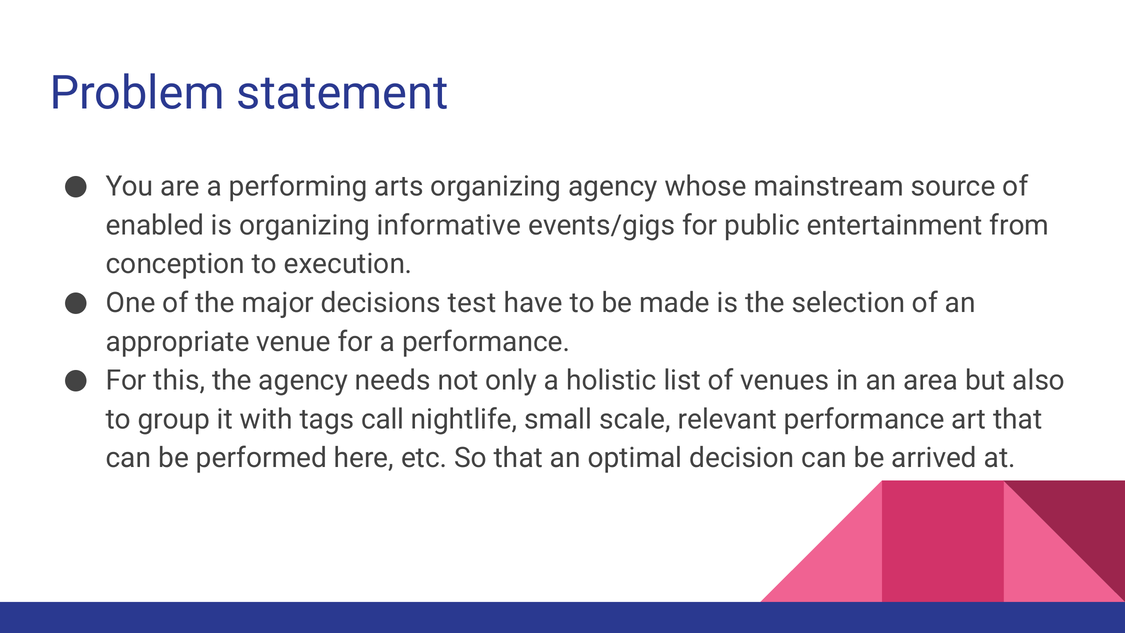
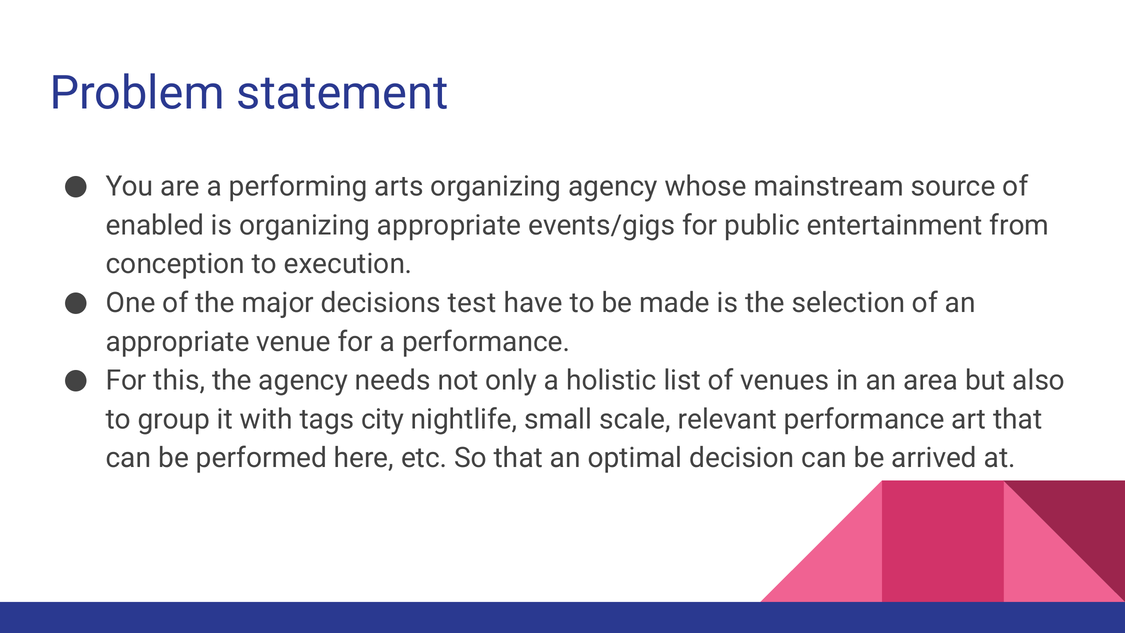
organizing informative: informative -> appropriate (449, 225)
call: call -> city (383, 419)
